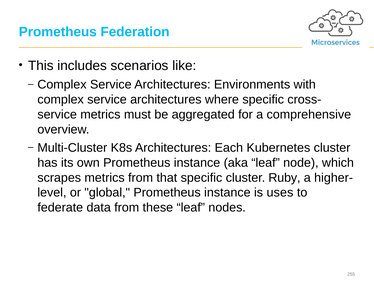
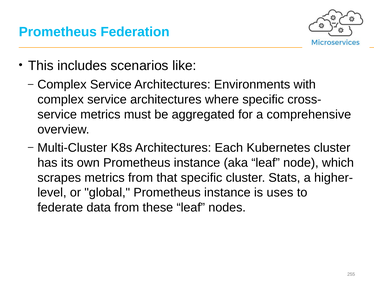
Ruby: Ruby -> Stats (284, 177)
